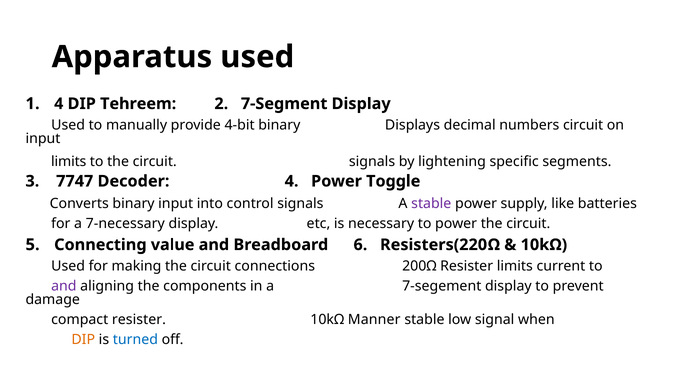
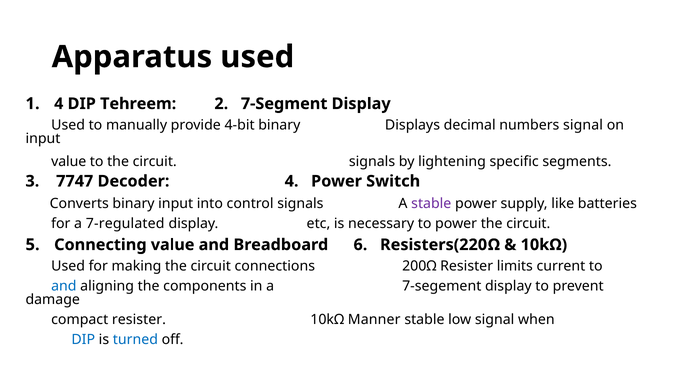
numbers circuit: circuit -> signal (583, 125)
limits: limits -> value (69, 162)
Toggle: Toggle -> Switch (393, 181)
7-necessary: 7-necessary -> 7-regulated (125, 224)
and colour: purple -> blue (64, 286)
DIP colour: orange -> blue (83, 340)
